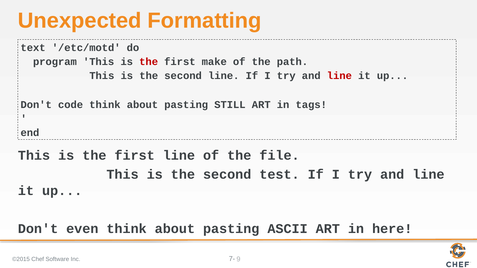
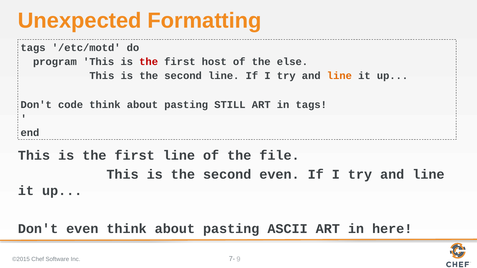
text: text -> tags (33, 48)
make: make -> host (214, 62)
path: path -> else (292, 62)
line colour: red -> orange (339, 76)
second test: test -> even (279, 175)
